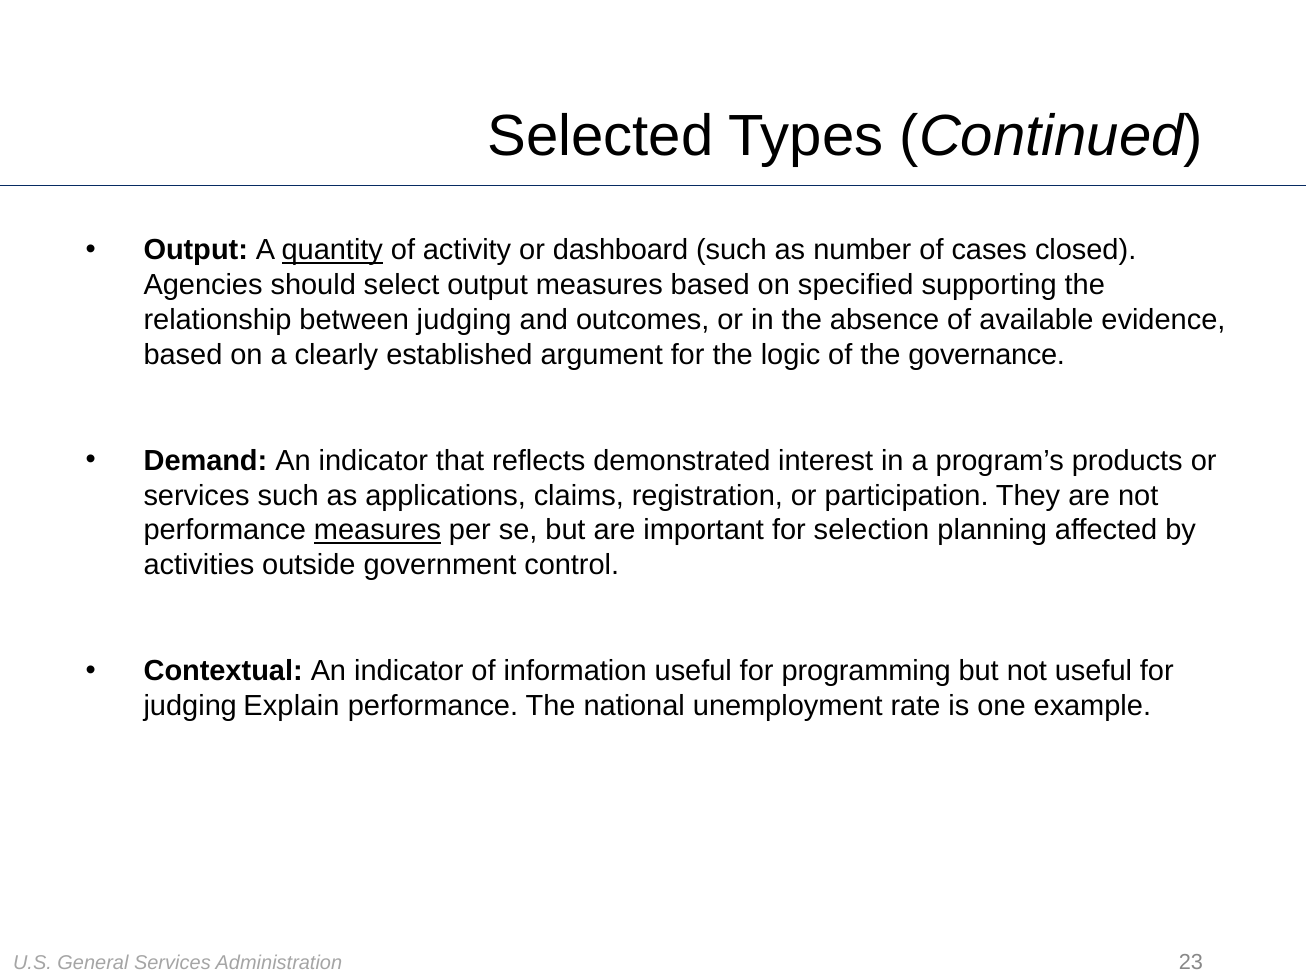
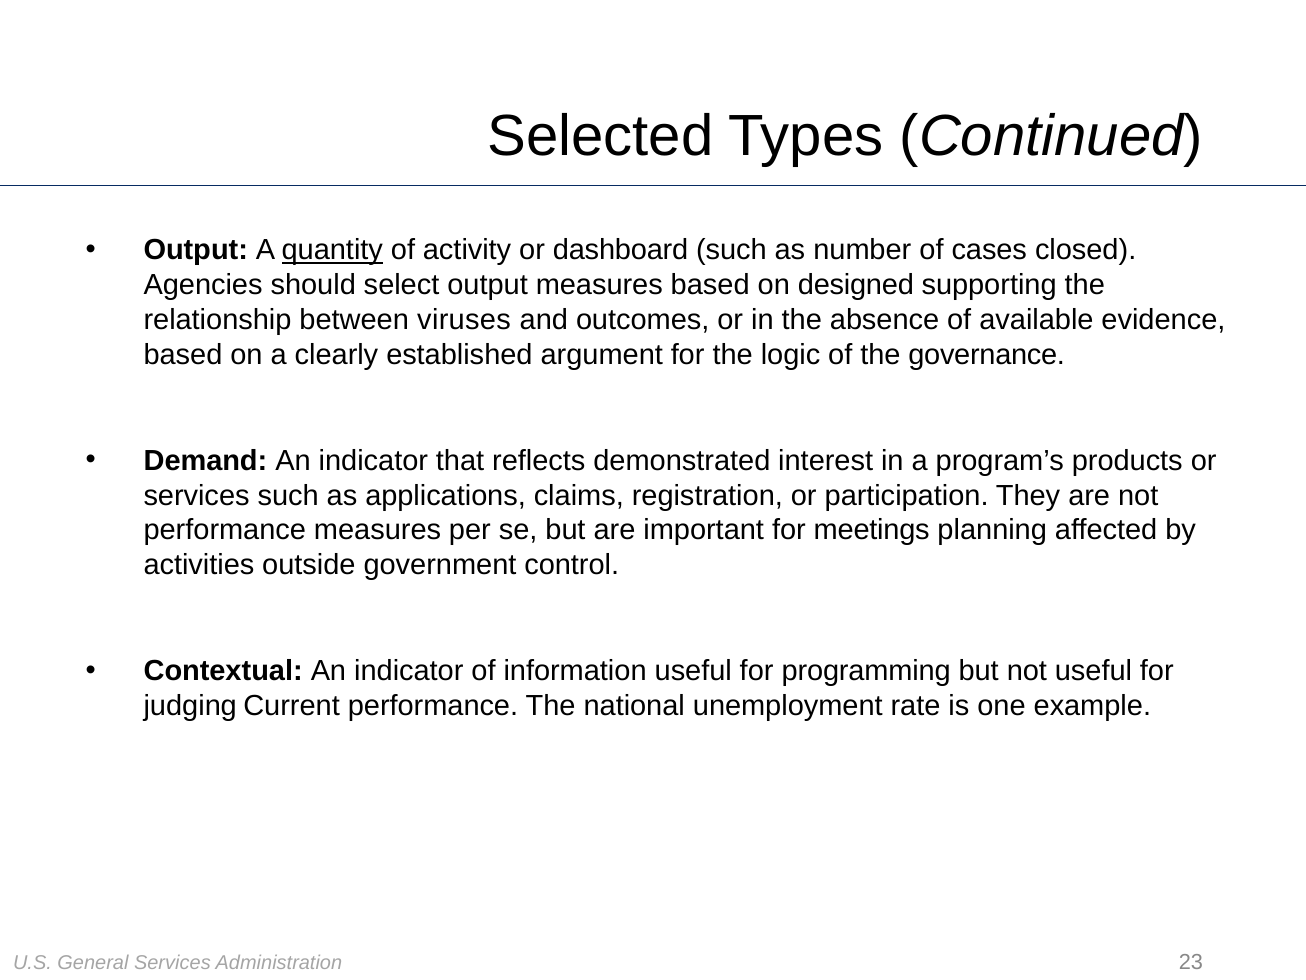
specified: specified -> designed (856, 285)
between judging: judging -> viruses (464, 320)
measures underline: present -> none (378, 530)
selection: selection -> meetings (872, 530)
Explain: Explain -> Current (292, 706)
